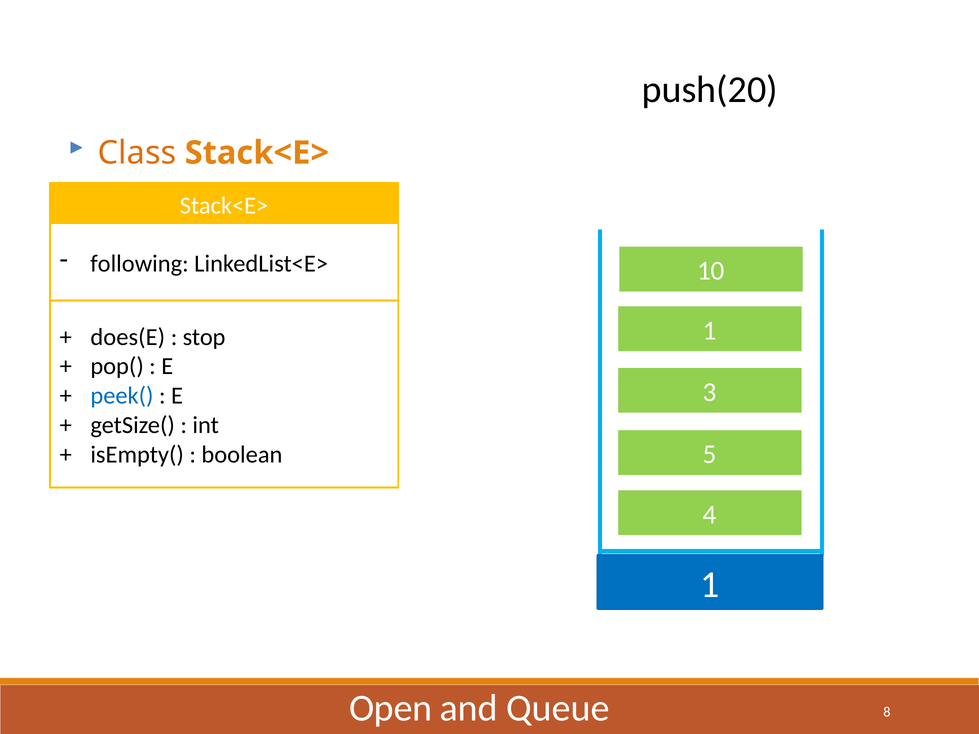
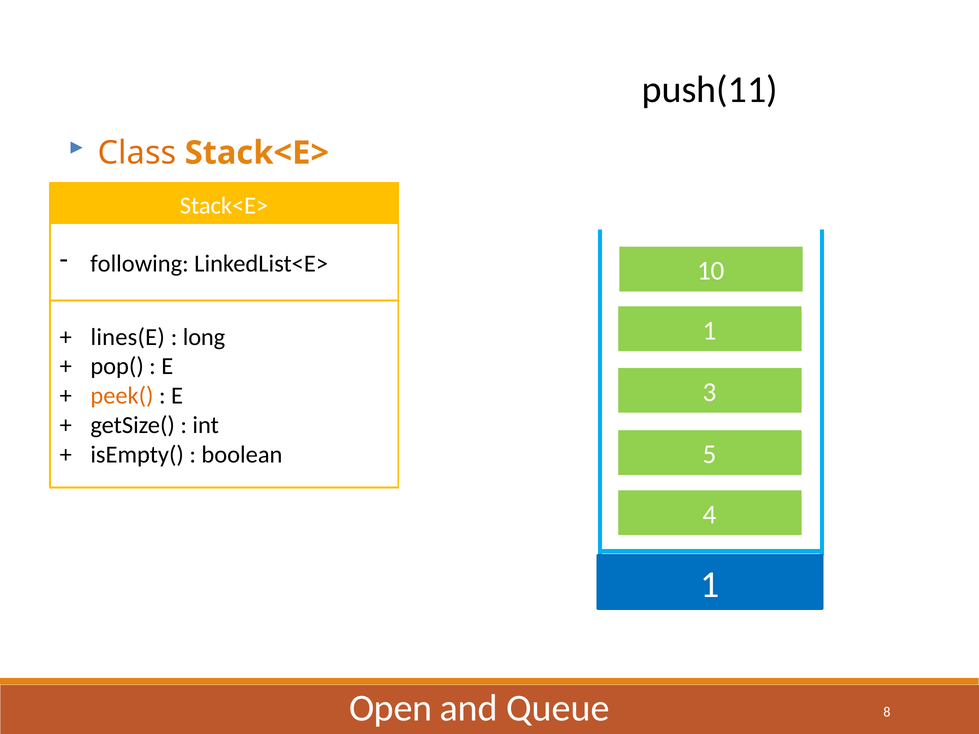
push(20: push(20 -> push(11 (710, 90)
does(E: does(E -> lines(E (128, 337)
stop: stop -> long (204, 337)
peek( colour: blue -> orange (122, 396)
